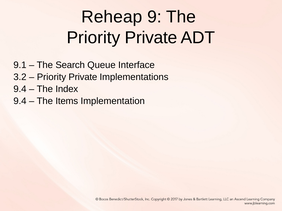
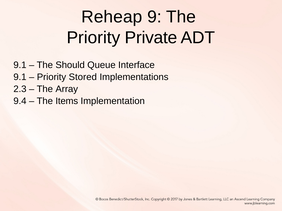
Search: Search -> Should (70, 65)
3.2: 3.2 -> 9.1 (20, 77)
Private: Private -> Stored (83, 77)
9.4: 9.4 -> 2.3 (20, 89)
Index: Index -> Array (67, 89)
